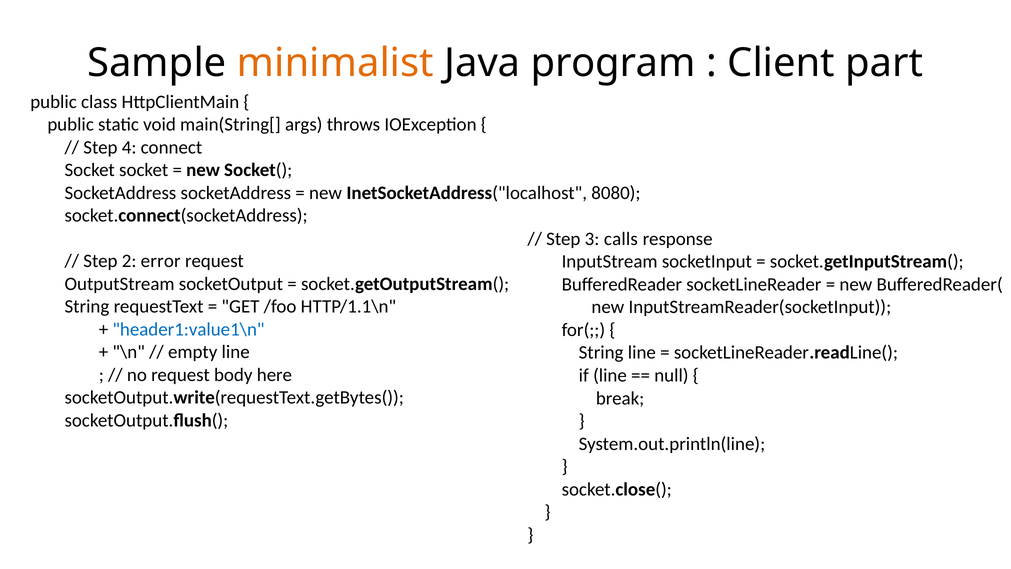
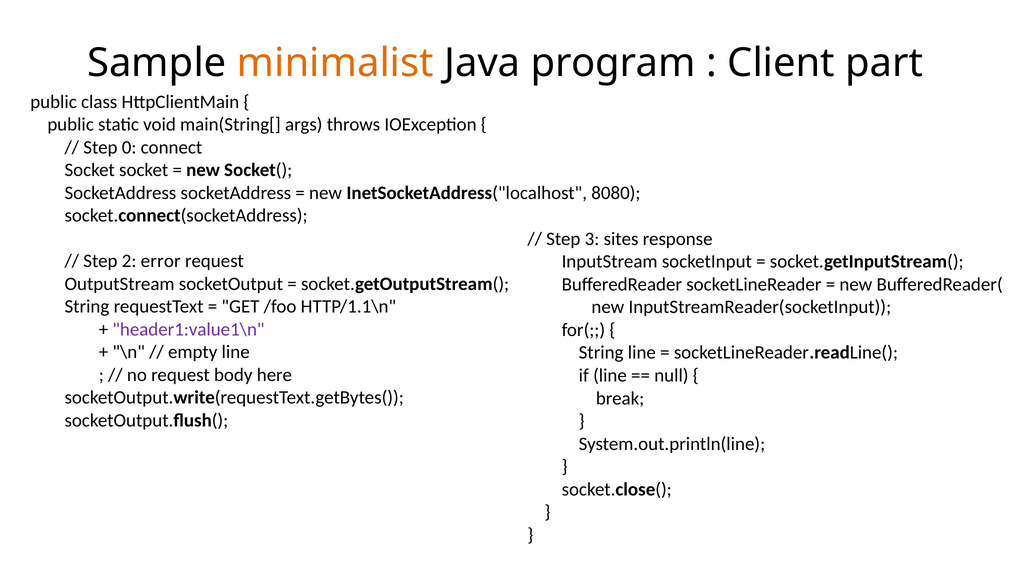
4: 4 -> 0 (129, 147)
calls: calls -> sites (621, 239)
header1:value1\n colour: blue -> purple (188, 329)
